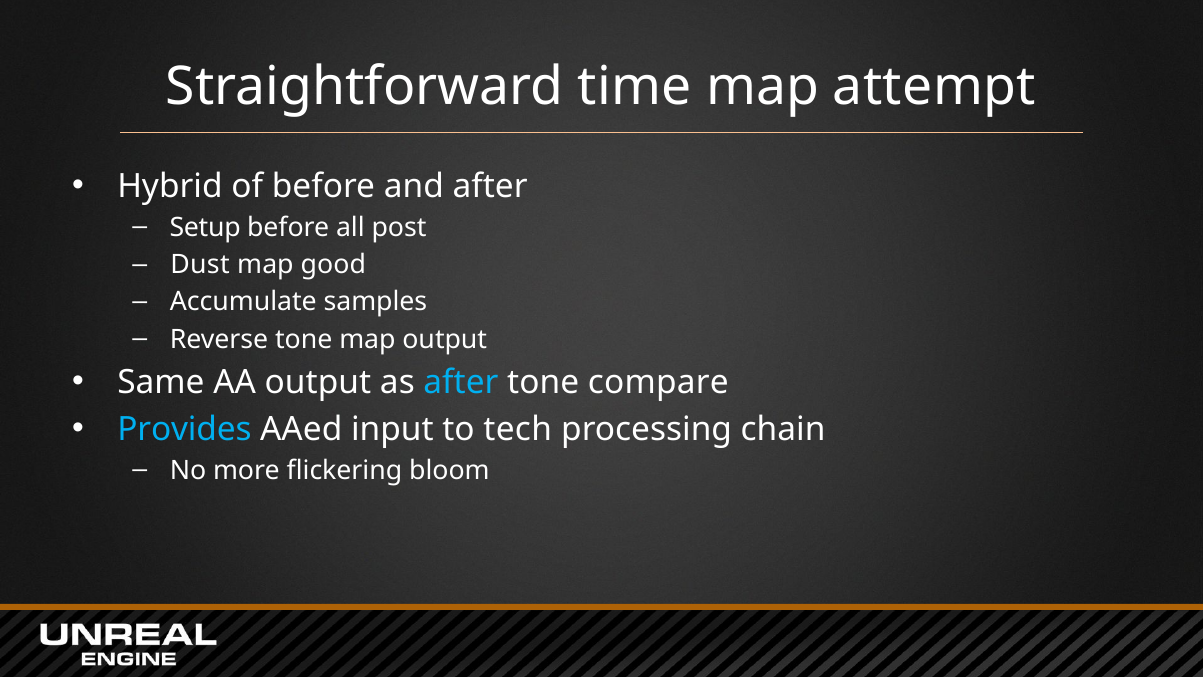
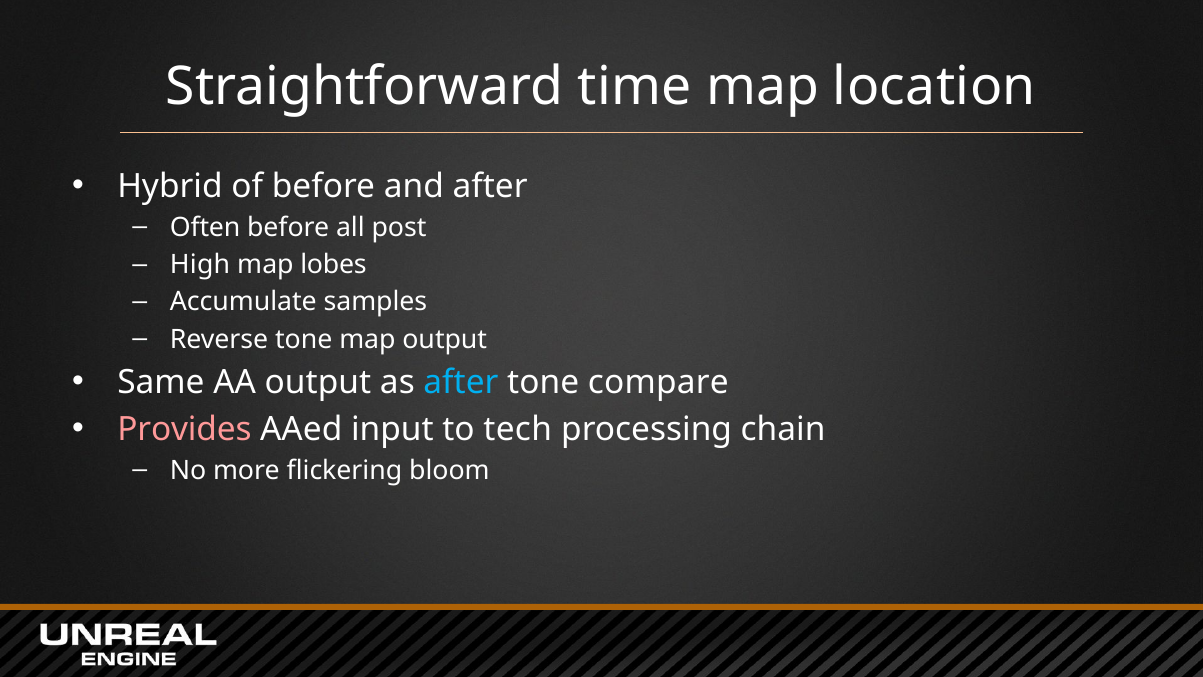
attempt: attempt -> location (934, 87)
Setup: Setup -> Often (205, 227)
Dust: Dust -> High (200, 265)
good: good -> lobes (334, 265)
Provides colour: light blue -> pink (184, 430)
